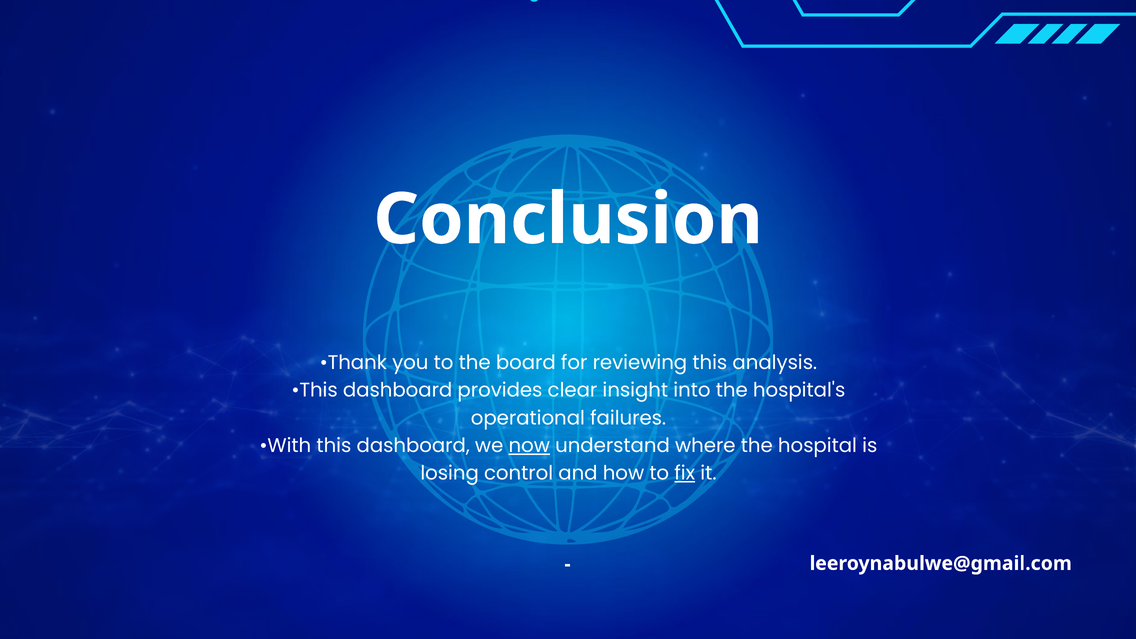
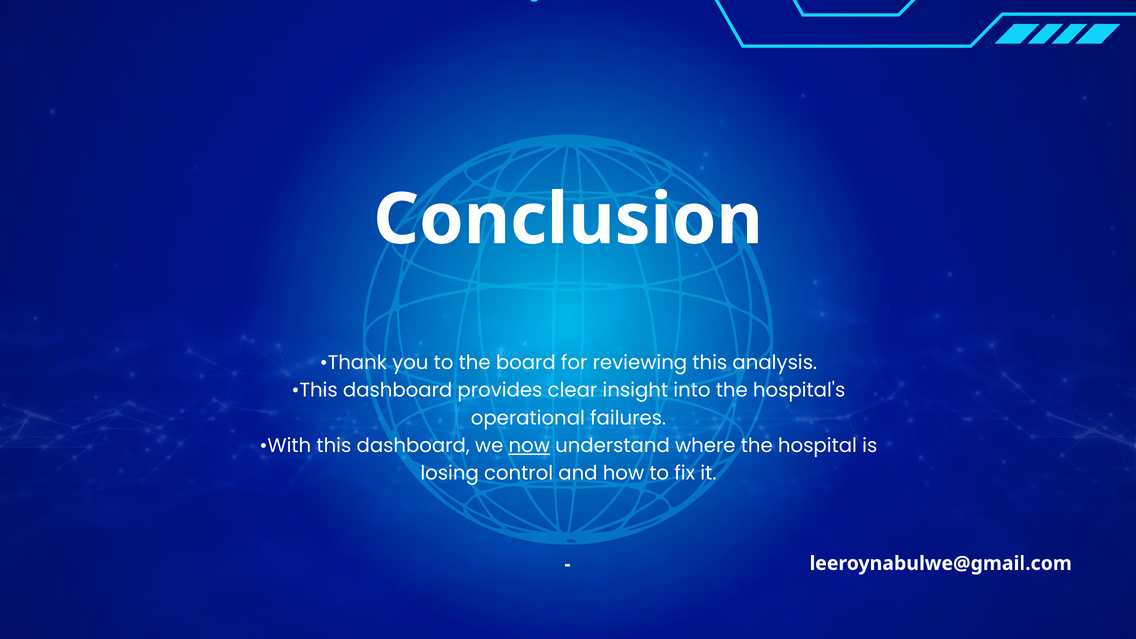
fix underline: present -> none (685, 473)
